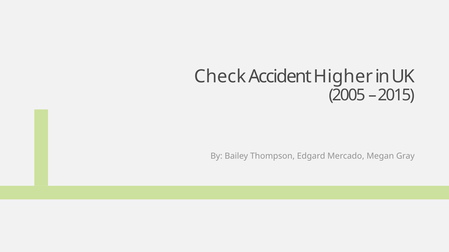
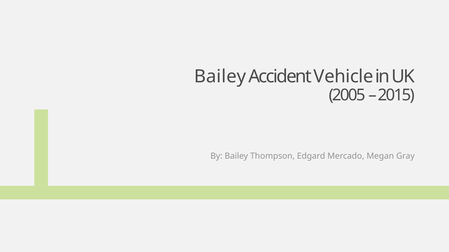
Check: Check -> Bailey (220, 77)
Higher: Higher -> Vehicle (344, 77)
